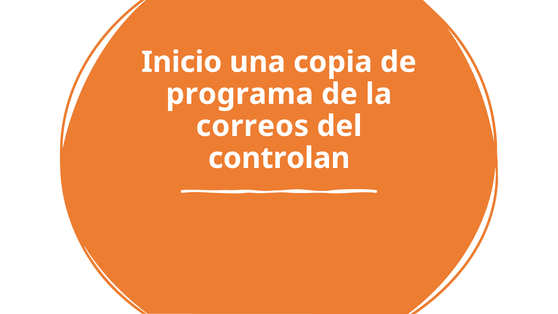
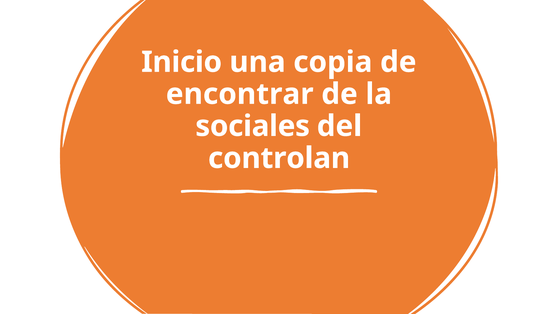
programa: programa -> encontrar (240, 94)
correos: correos -> sociales (253, 126)
